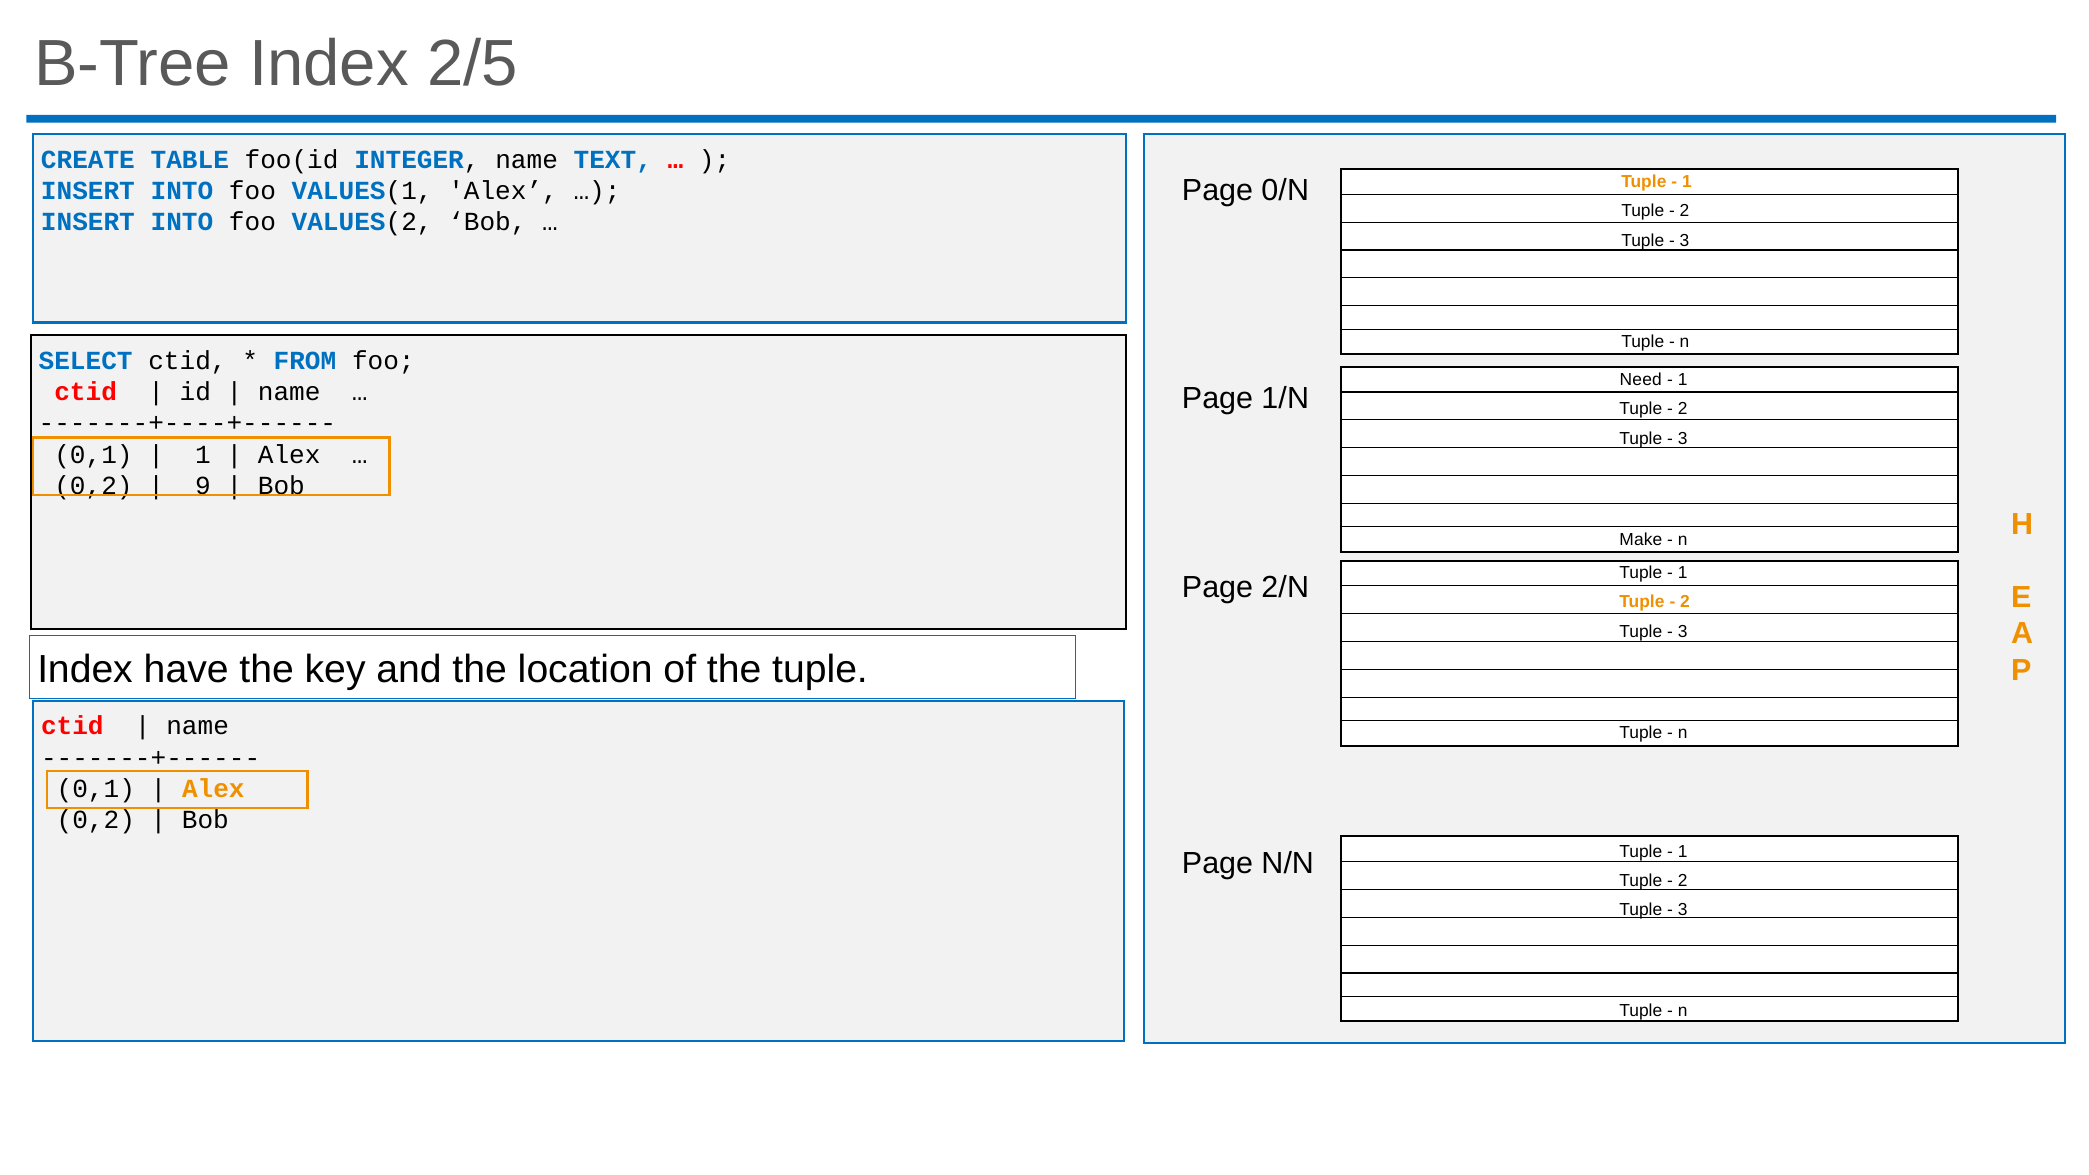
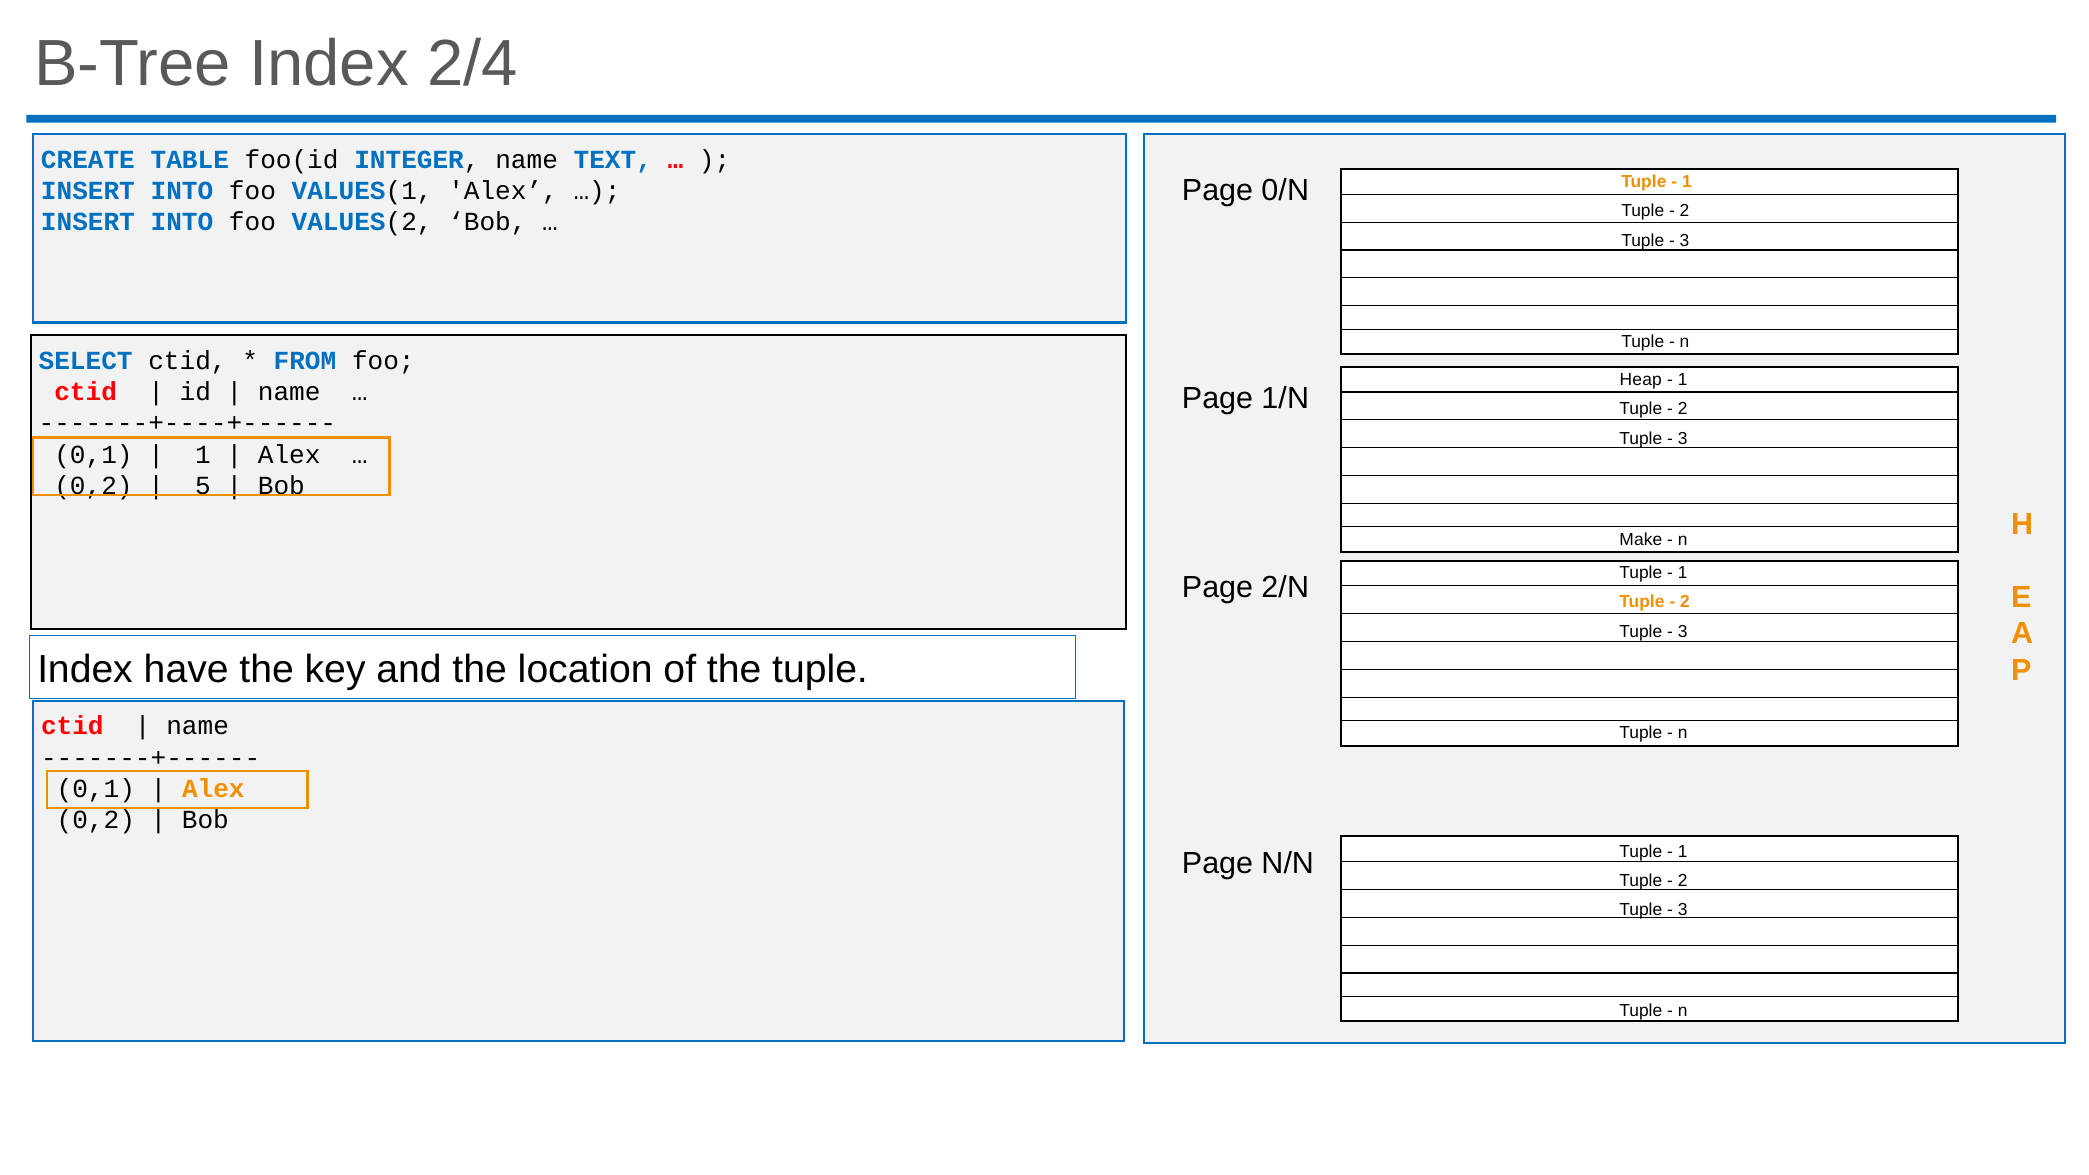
2/5: 2/5 -> 2/4 (472, 64)
Need: Need -> Heap (1641, 380)
9: 9 -> 5 (203, 486)
